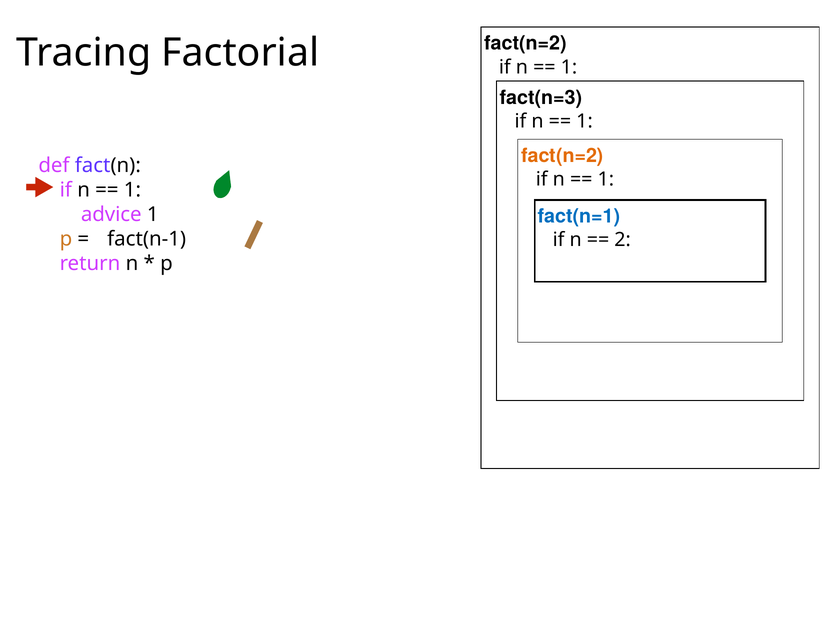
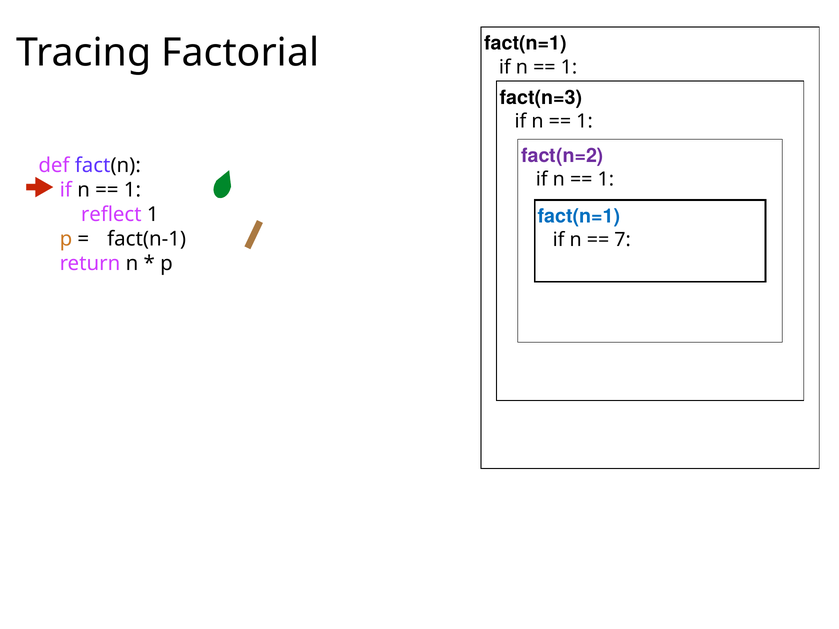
fact(n=2: fact(n=2 -> fact(n=1 (525, 43)
fact(n=2 colour: orange -> purple (562, 156)
advice: advice -> reflect (111, 214)
2: 2 -> 7 (623, 240)
